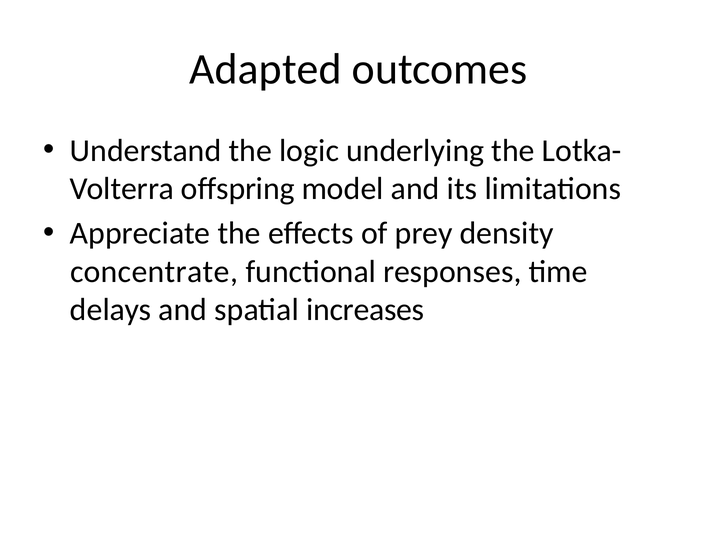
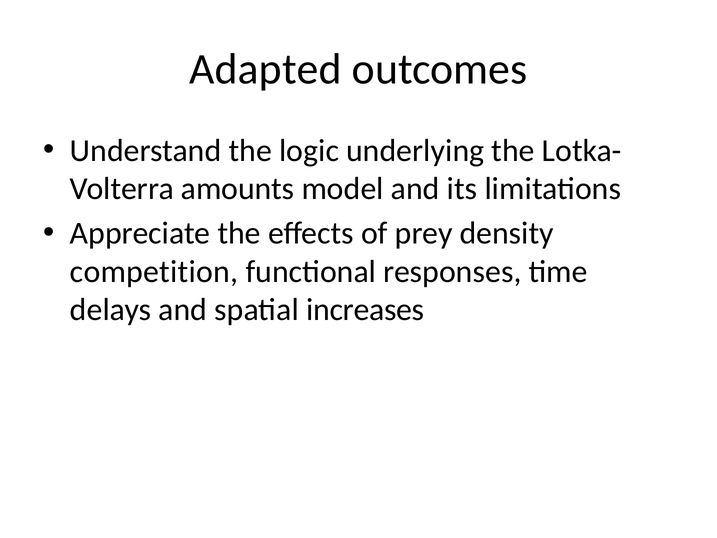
offspring: offspring -> amounts (238, 189)
concentrate: concentrate -> competition (154, 272)
